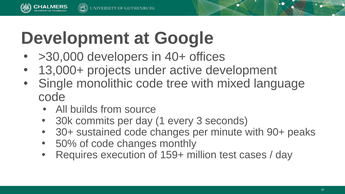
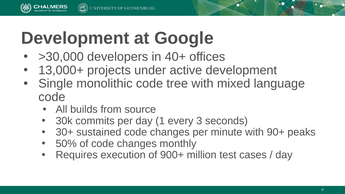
159+: 159+ -> 900+ (172, 155)
